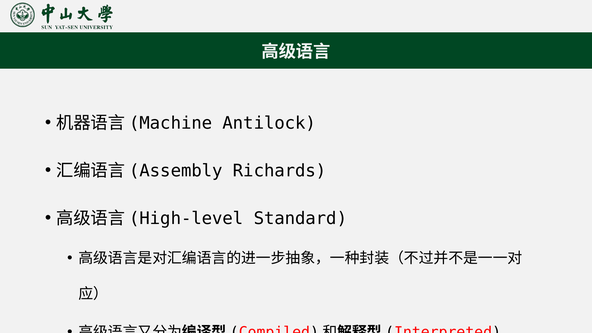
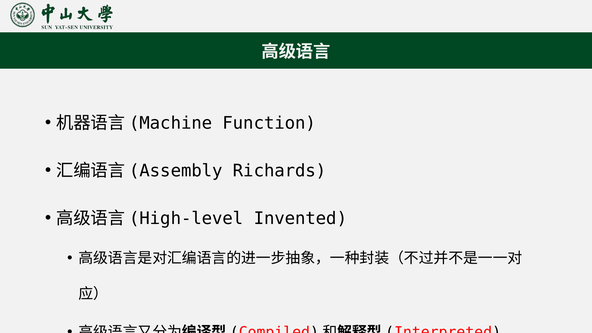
Antilock: Antilock -> Function (269, 123)
Standard: Standard -> Invented (300, 218)
